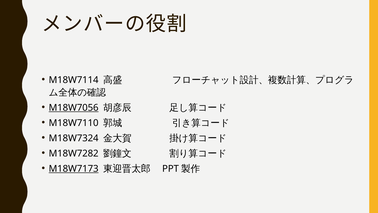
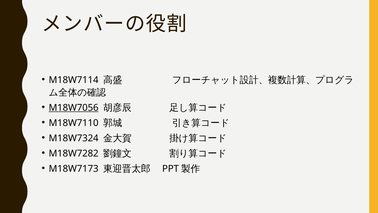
M18W7173 underline: present -> none (74, 168)
